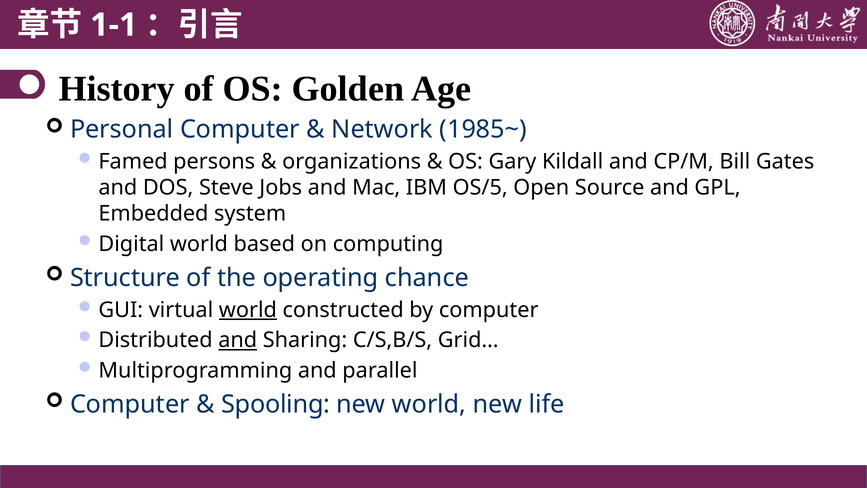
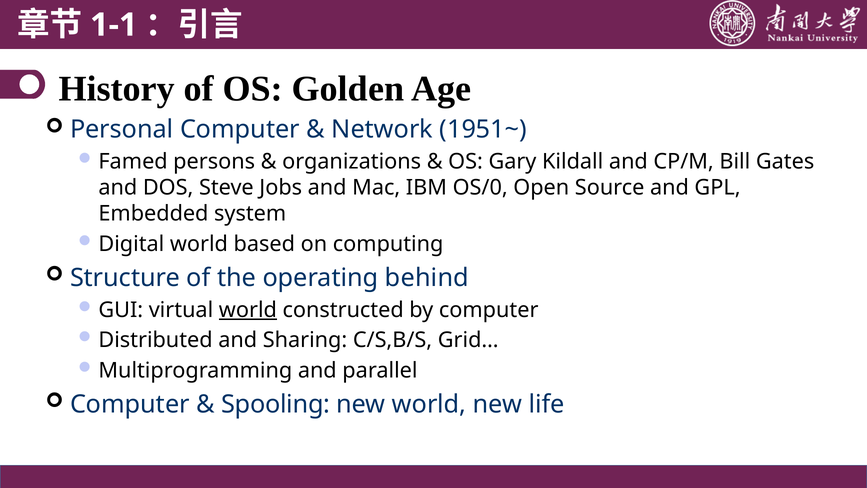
1985~: 1985~ -> 1951~ (483, 129)
OS/5: OS/5 -> OS/0 (480, 188)
chance: chance -> behind (427, 278)
and underline: present -> none (238, 340)
